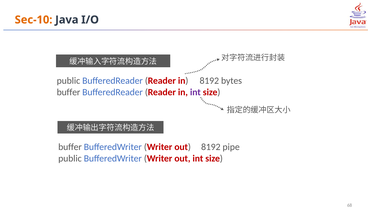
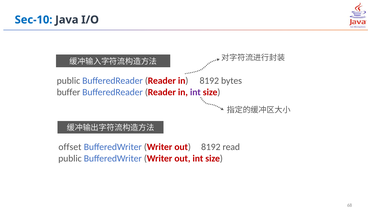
Sec-10 colour: orange -> blue (34, 20)
buffer: buffer -> offset (70, 147)
pipe: pipe -> read (231, 147)
